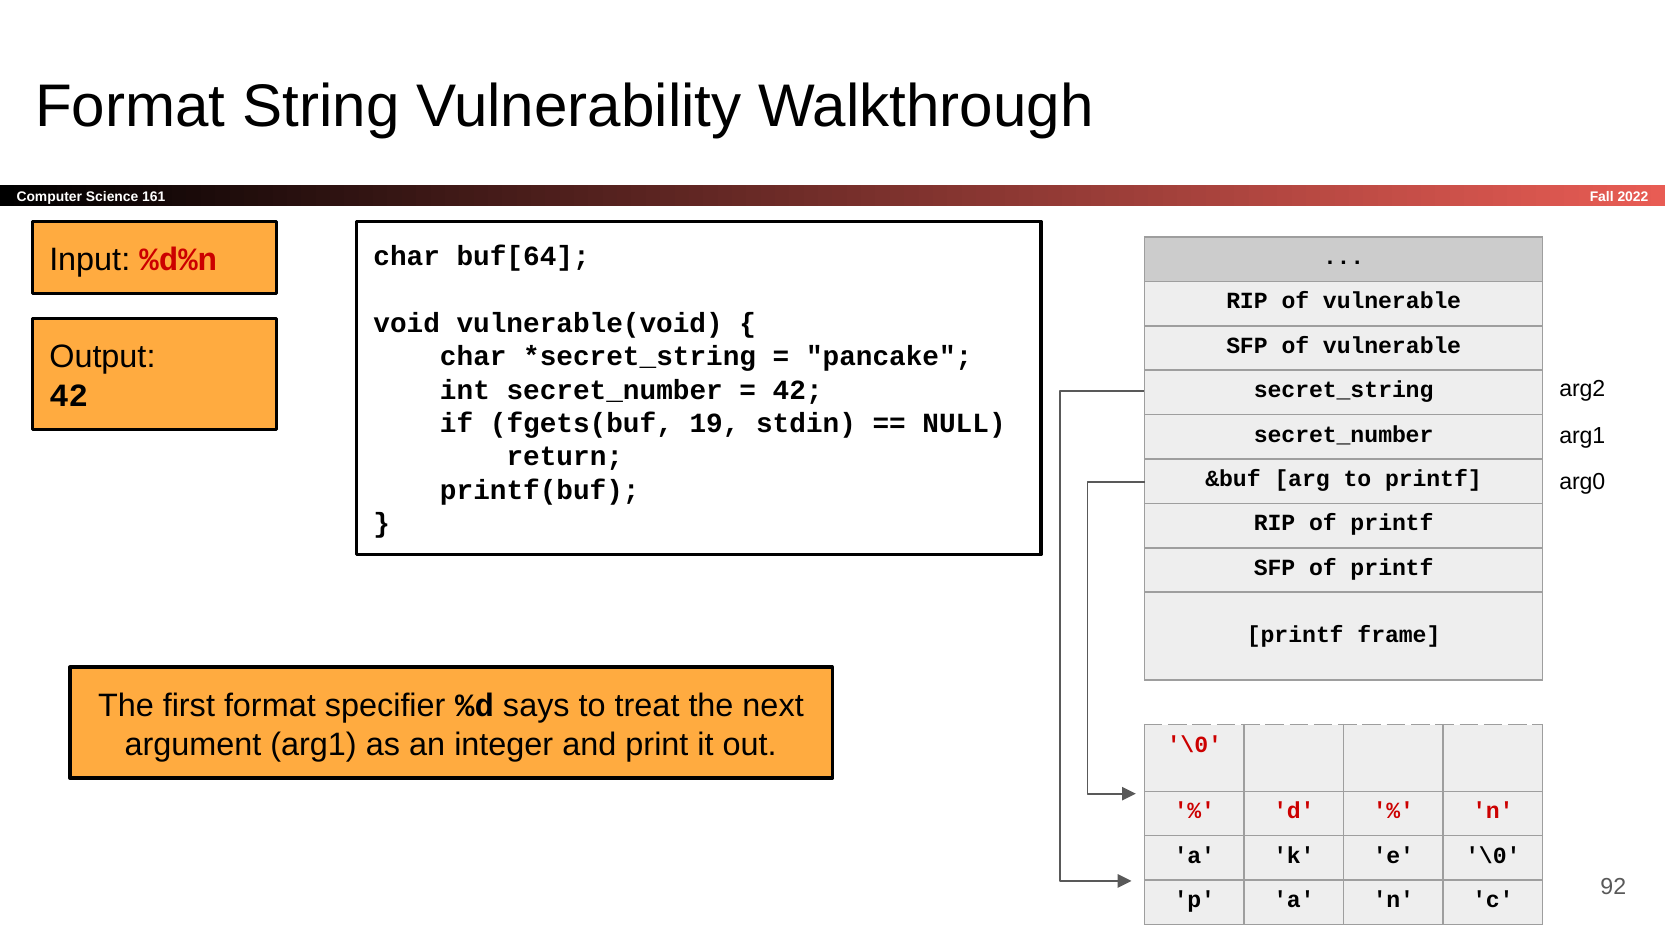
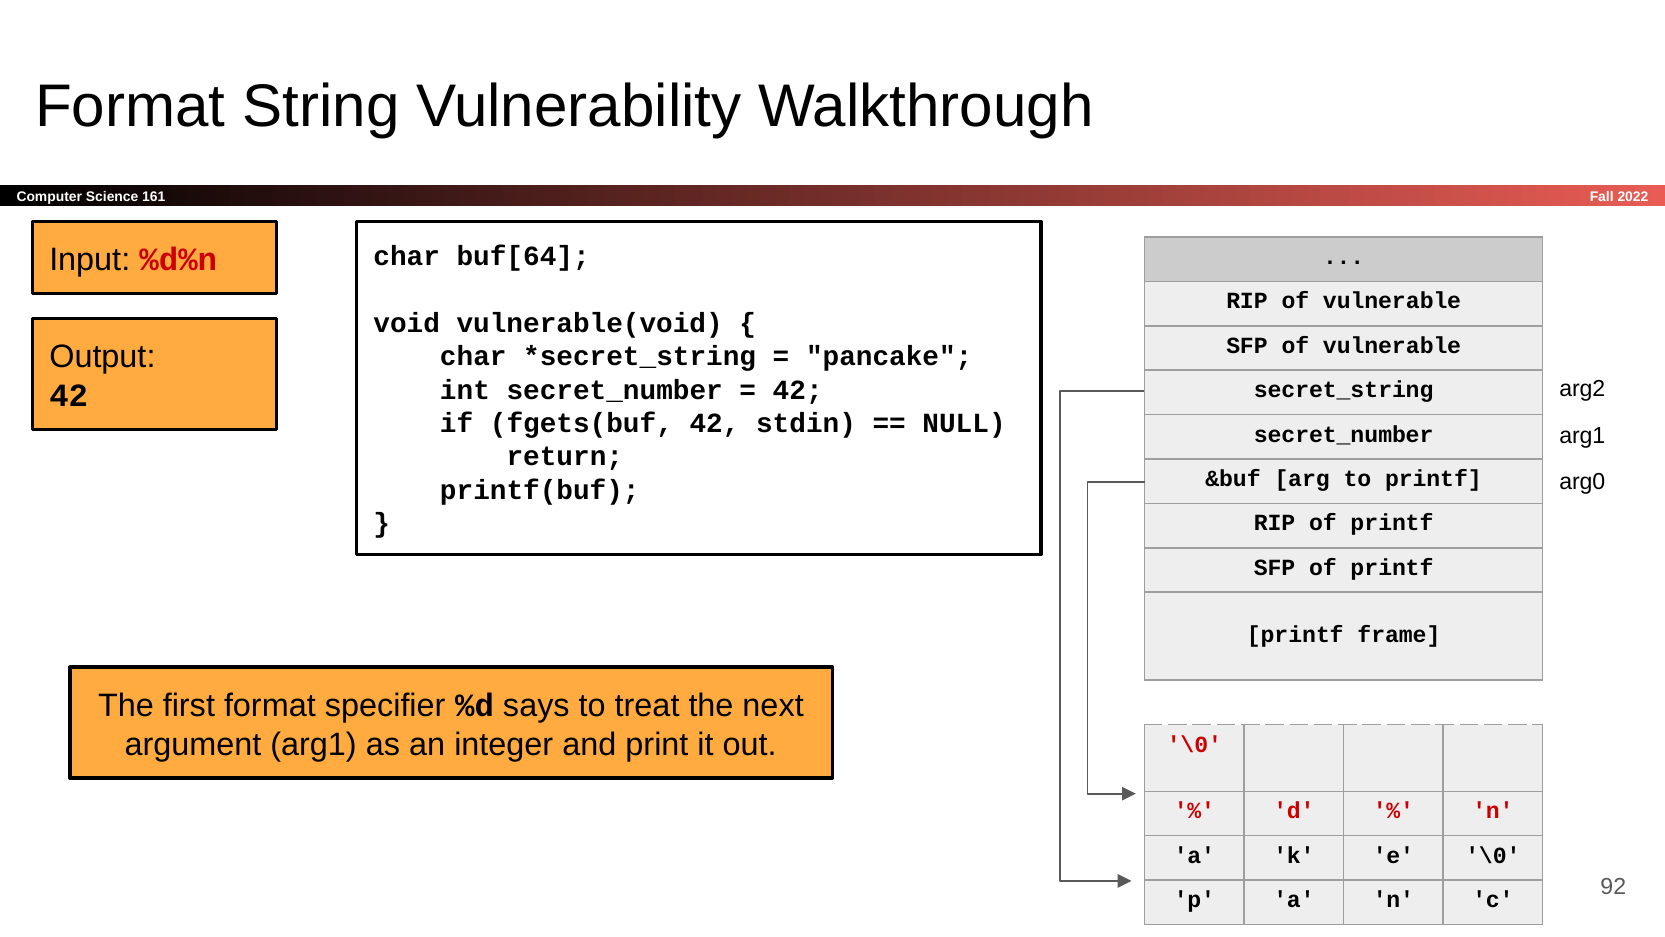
fgets(buf 19: 19 -> 42 (714, 423)
